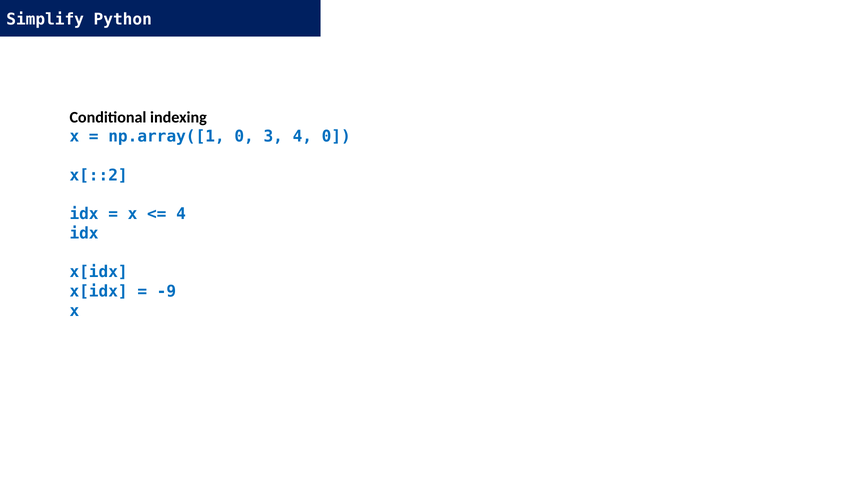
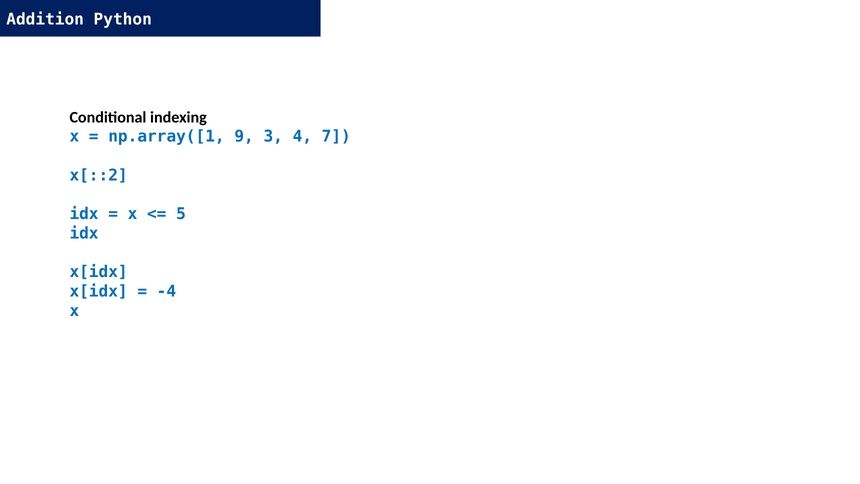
Simplify: Simplify -> Addition (45, 19)
np.array([1 0: 0 -> 9 (244, 137)
4 0: 0 -> 7 (336, 137)
4: 4 -> 5 (181, 214)
-9: -9 -> -4 (166, 291)
